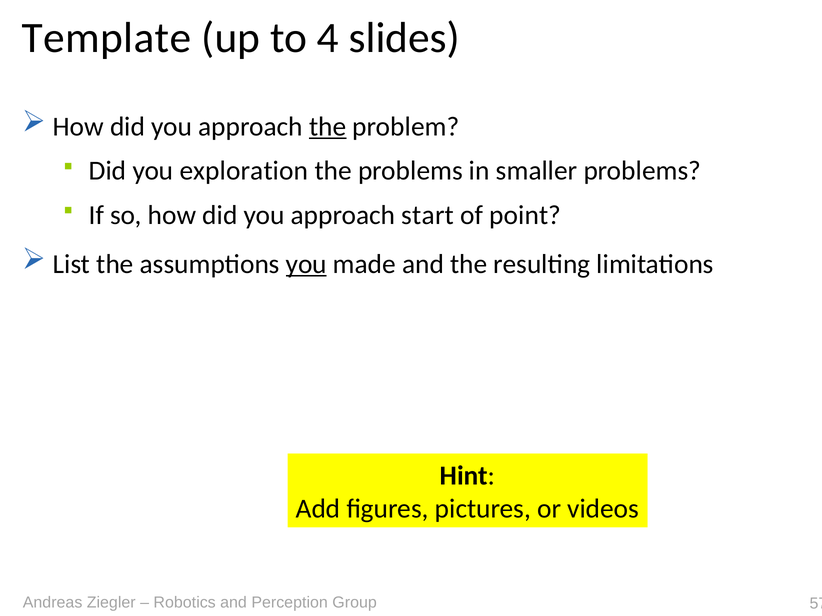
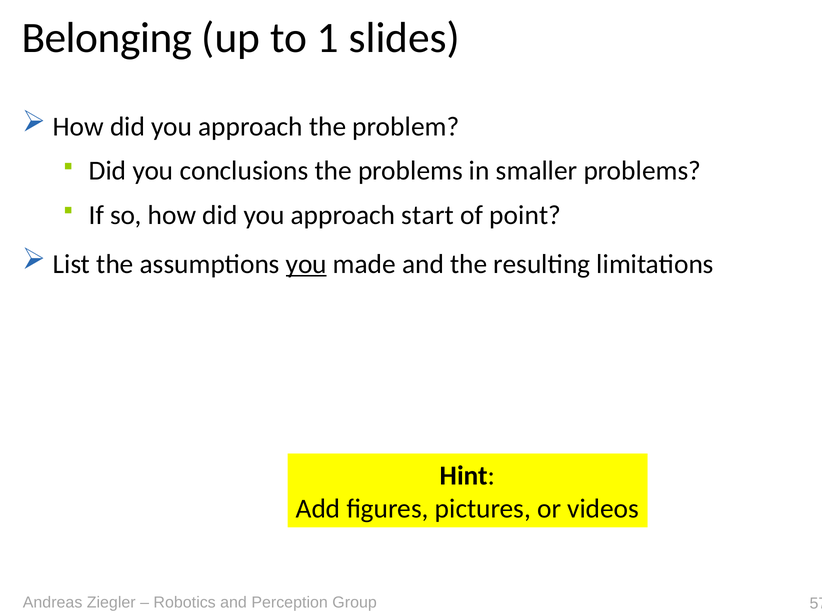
Template: Template -> Belonging (107, 38)
4: 4 -> 1 (328, 38)
the underline: present -> none (328, 127)
exploration: exploration -> conclusions (244, 171)
